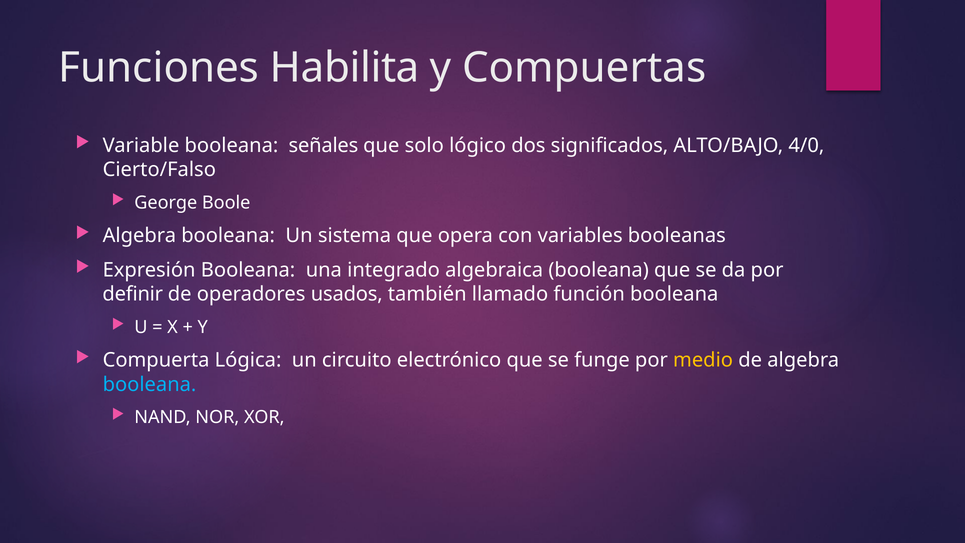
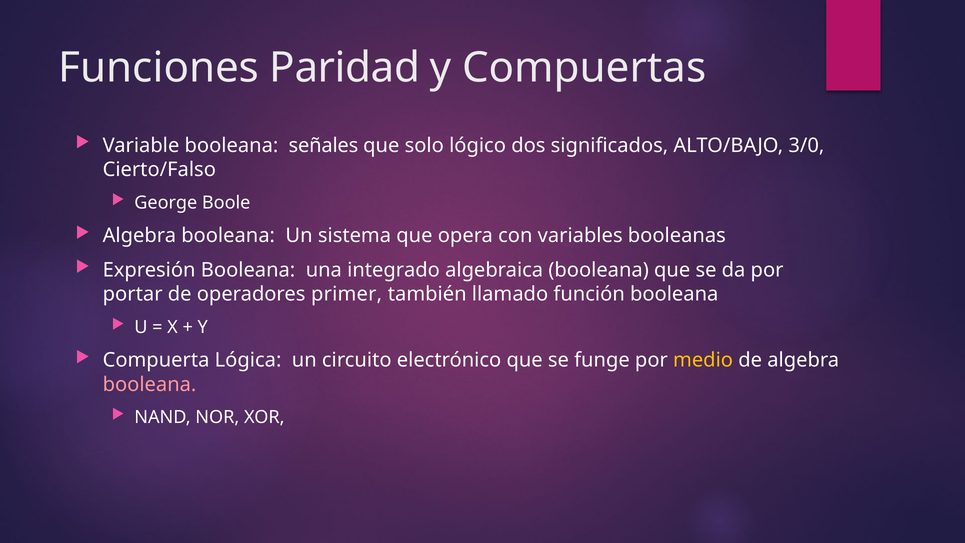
Habilita: Habilita -> Paridad (345, 68)
4/0: 4/0 -> 3/0 (806, 146)
definir: definir -> portar (133, 294)
usados: usados -> primer (347, 294)
booleana colour: light blue -> pink (150, 384)
